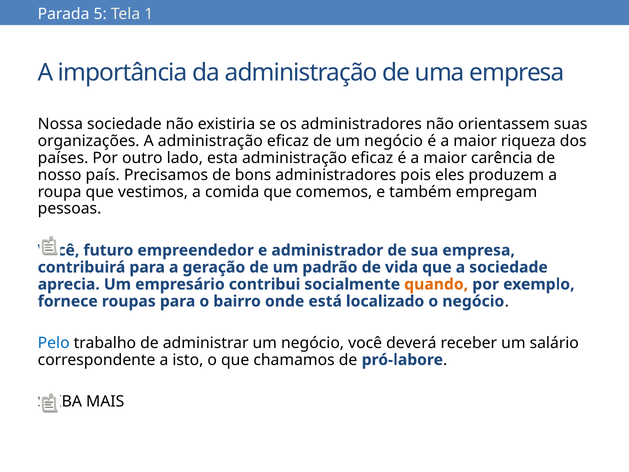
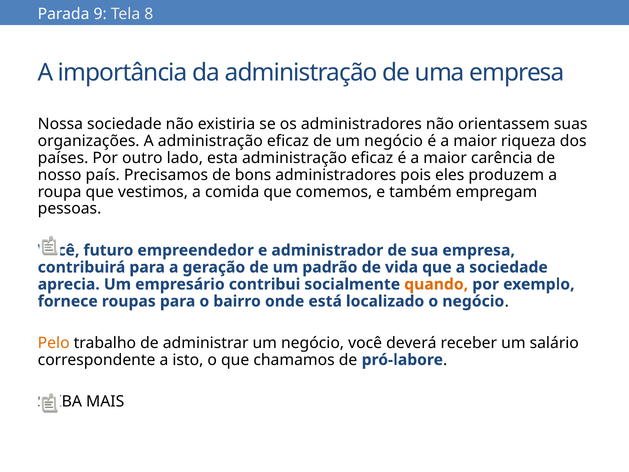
5: 5 -> 9 (100, 14)
1: 1 -> 8 (149, 14)
Pelo colour: blue -> orange (54, 343)
